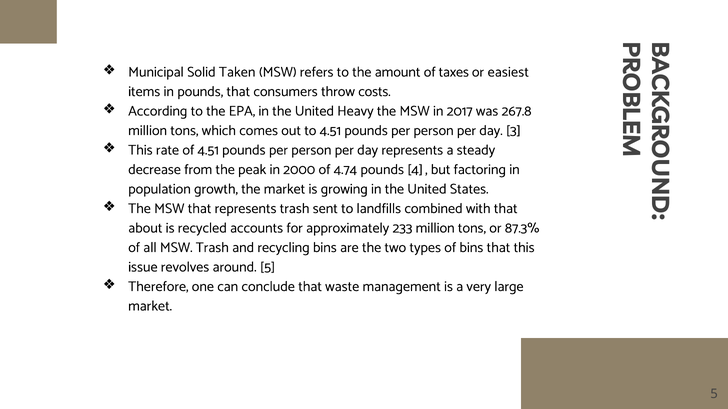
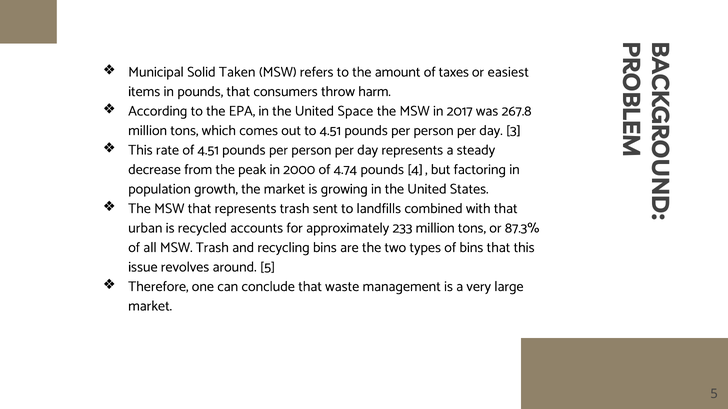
costs: costs -> harm (374, 92)
Heavy: Heavy -> Space (355, 111)
about: about -> urban (145, 228)
